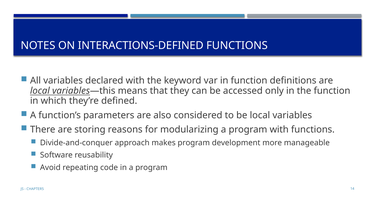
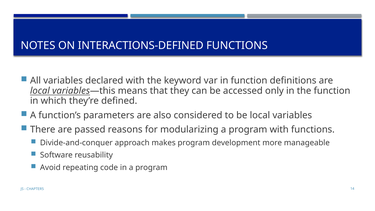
storing: storing -> passed (90, 130)
